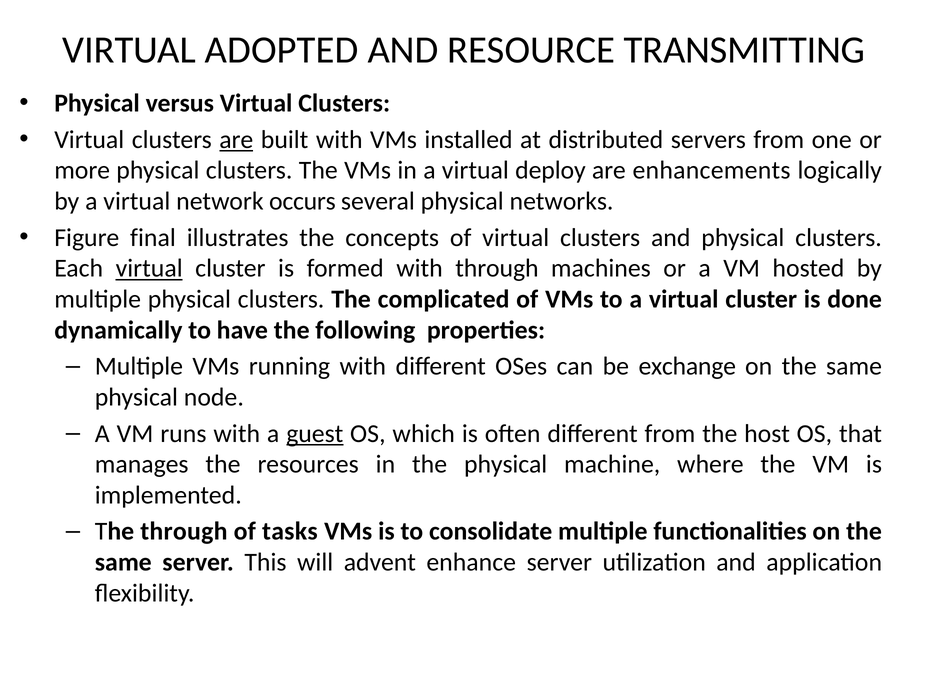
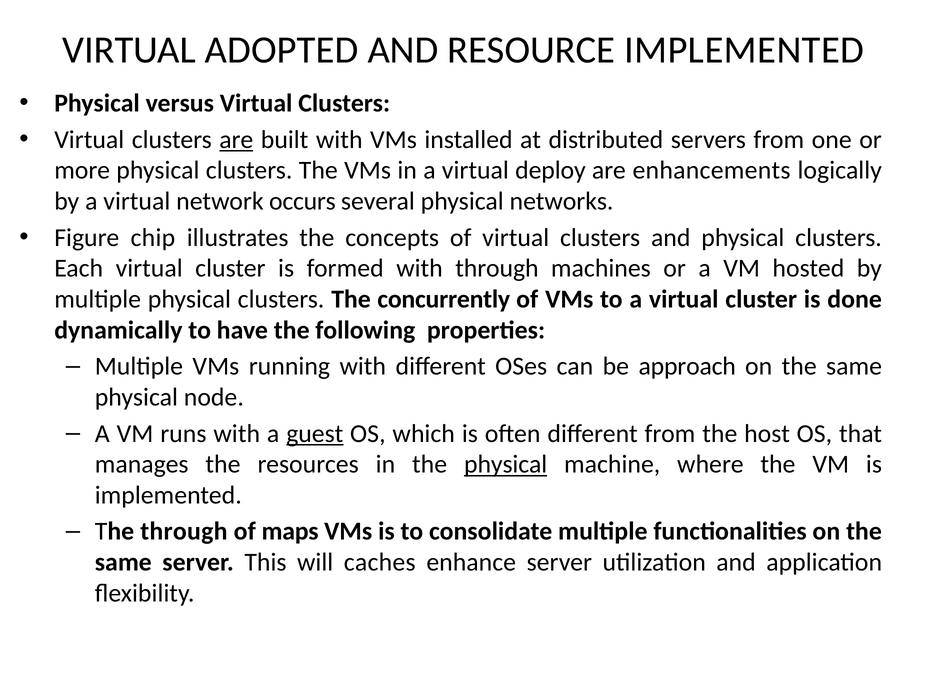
RESOURCE TRANSMITTING: TRANSMITTING -> IMPLEMENTED (744, 50)
final: final -> chip (153, 238)
virtual underline: present -> none (149, 268)
complicated: complicated -> concurrently (444, 299)
exchange: exchange -> approach (687, 366)
physical underline: none -> present (506, 464)
tasks: tasks -> maps (290, 531)
advent: advent -> caches (380, 562)
